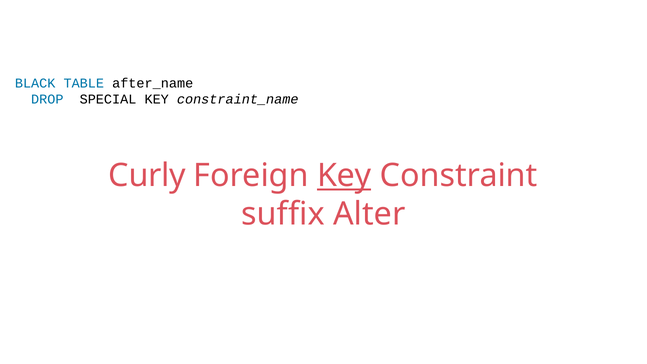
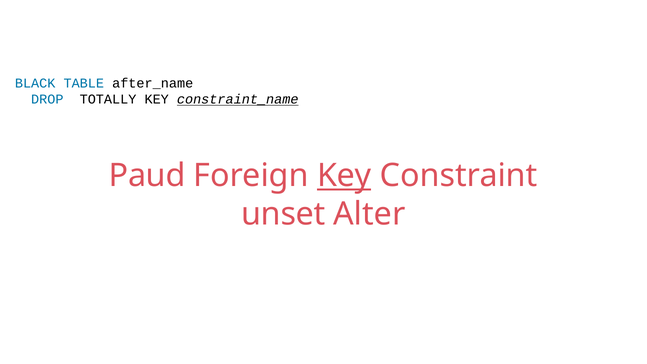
SPECIAL: SPECIAL -> TOTALLY (108, 99)
constraint_name underline: none -> present (238, 99)
Curly: Curly -> Paud (147, 175)
suffix: suffix -> unset (283, 214)
